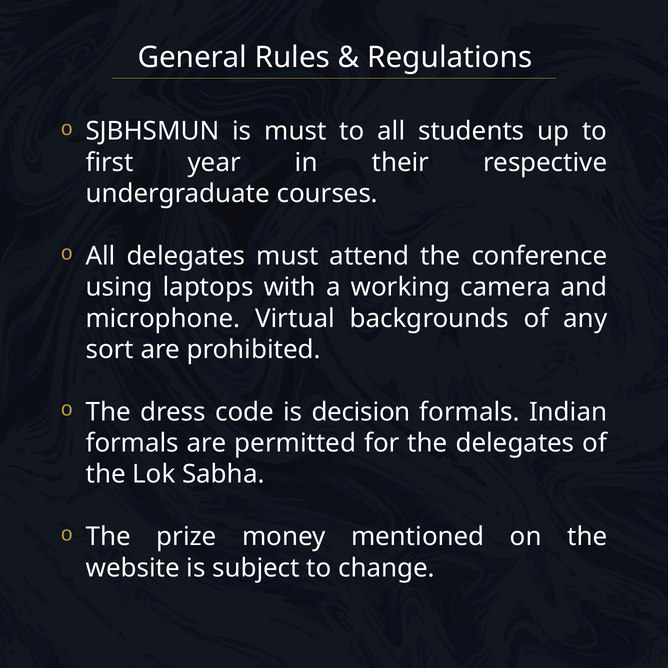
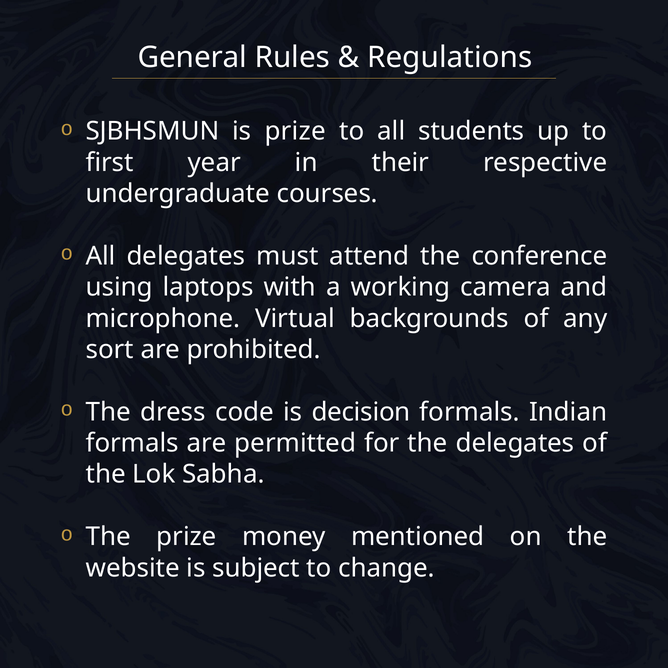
is must: must -> prize (295, 131)
